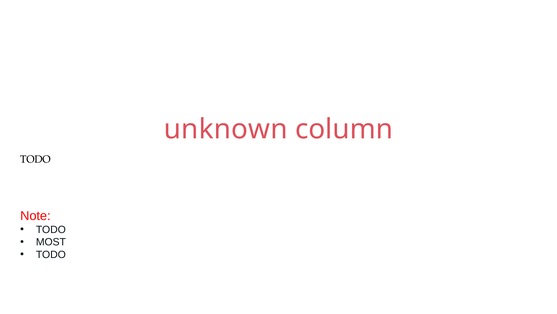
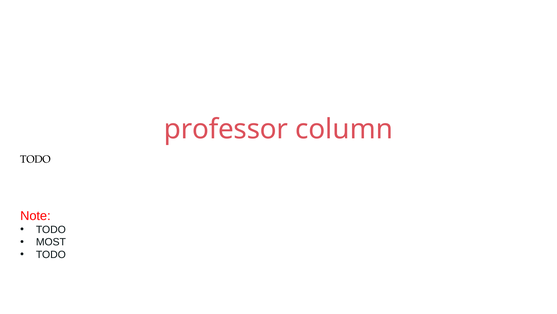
unknown: unknown -> professor (226, 129)
